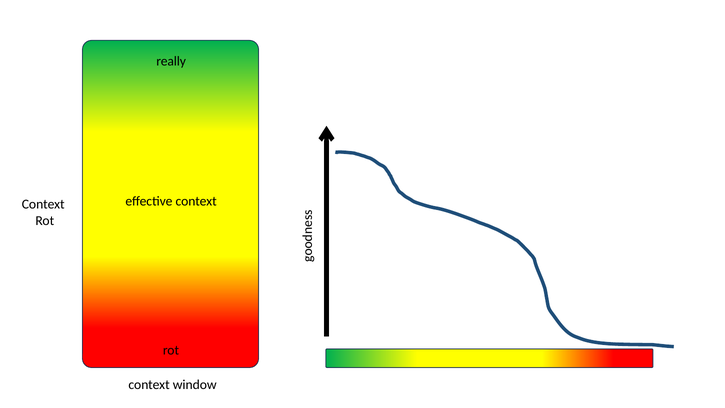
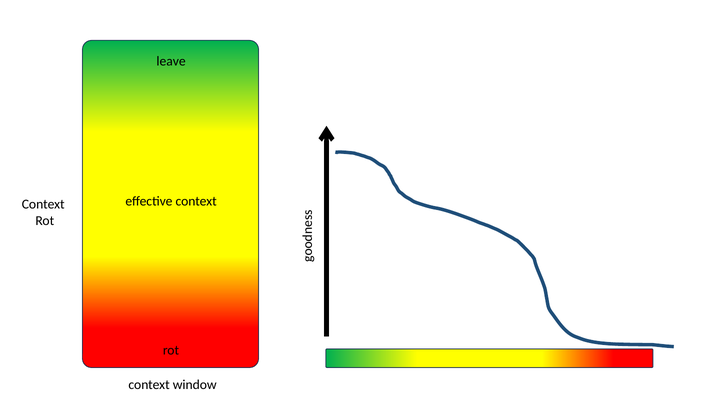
really: really -> leave (171, 61)
